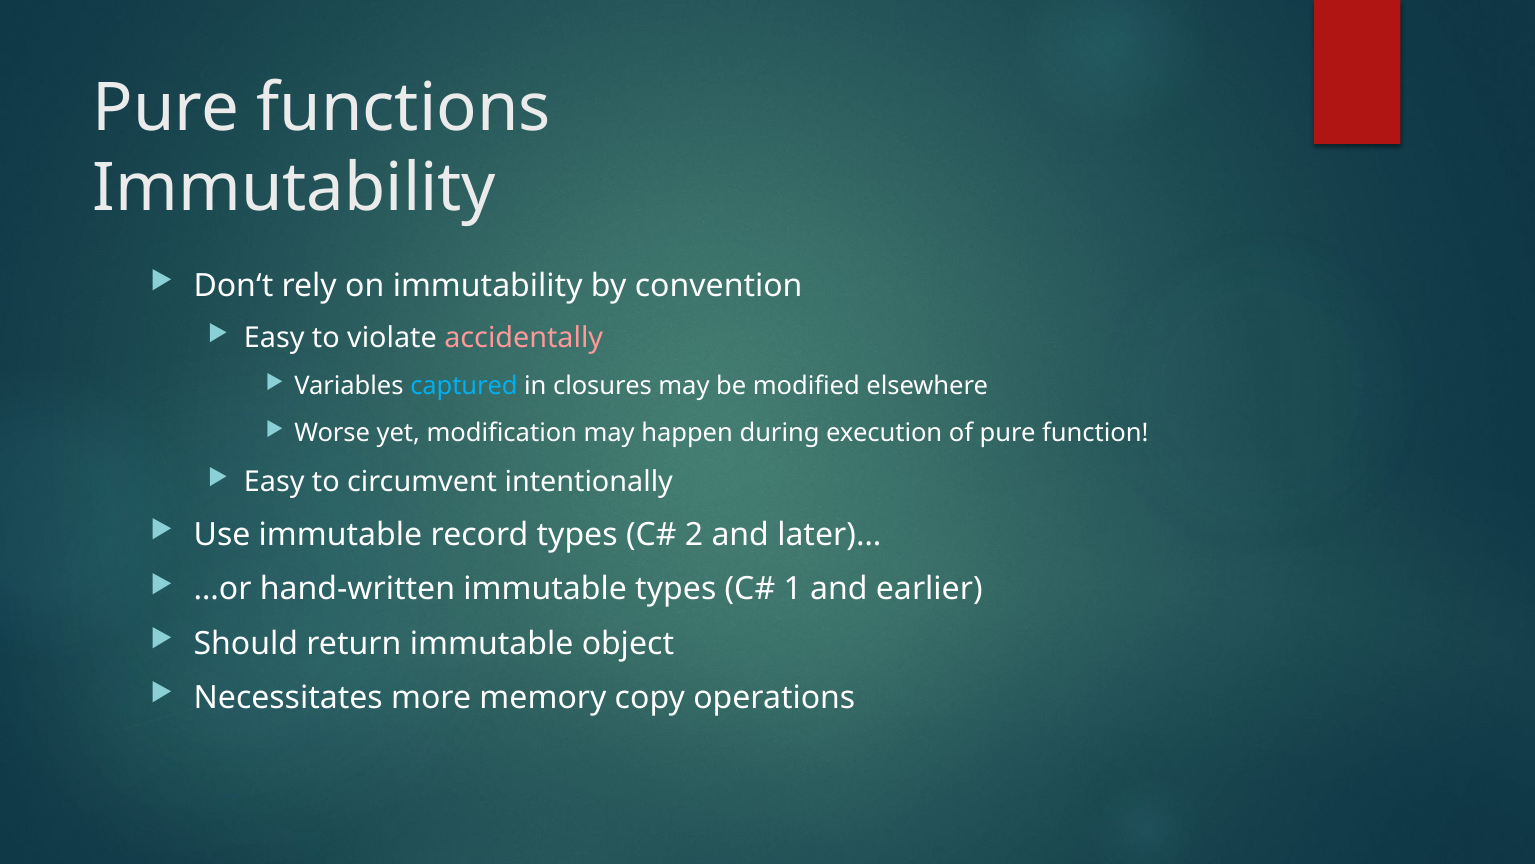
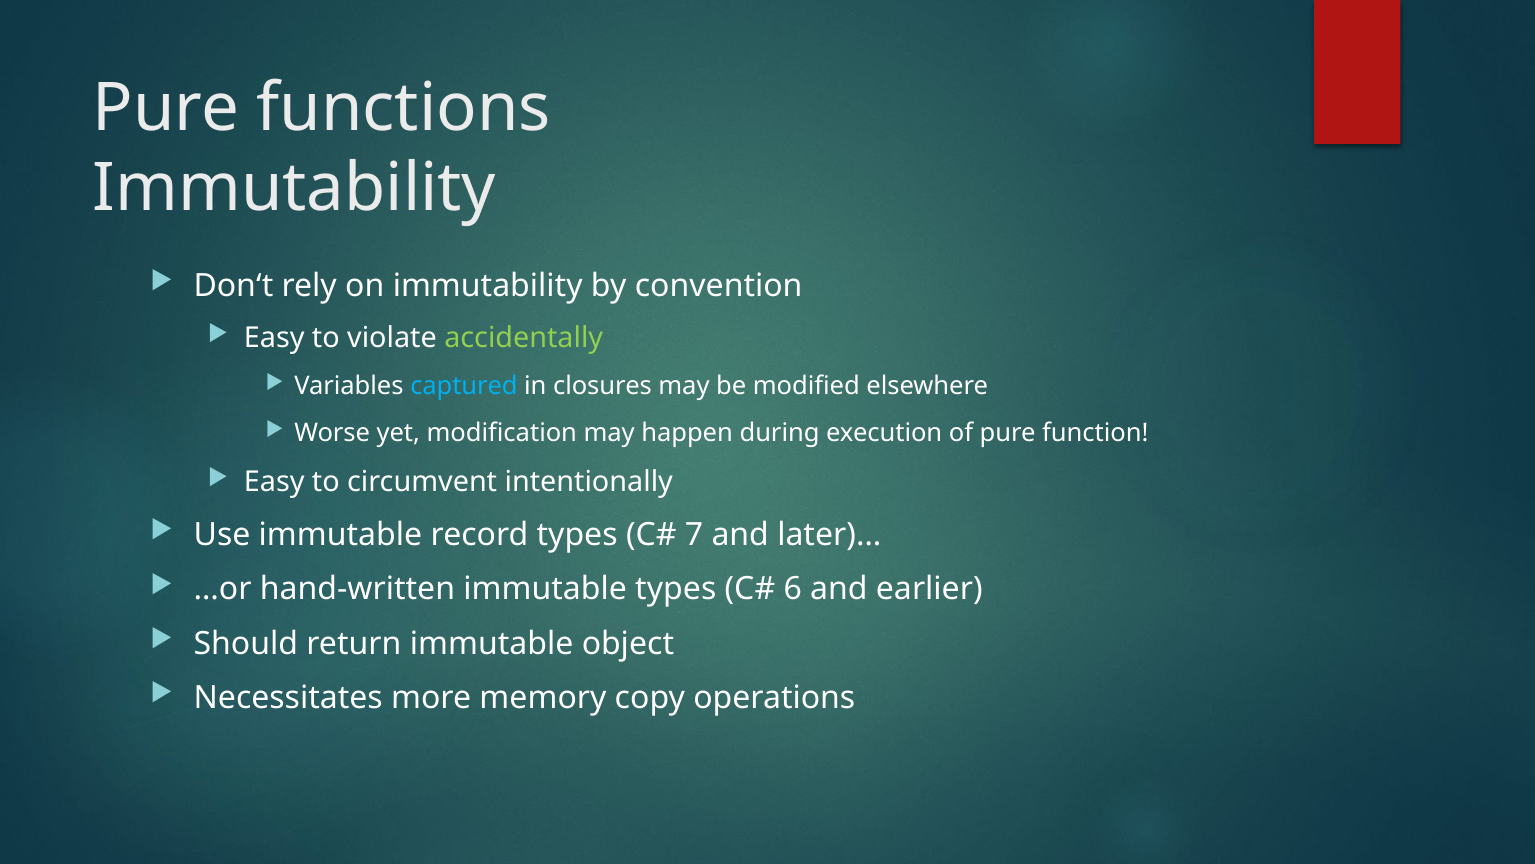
accidentally colour: pink -> light green (524, 338)
2: 2 -> 7 (694, 535)
1: 1 -> 6 (793, 589)
